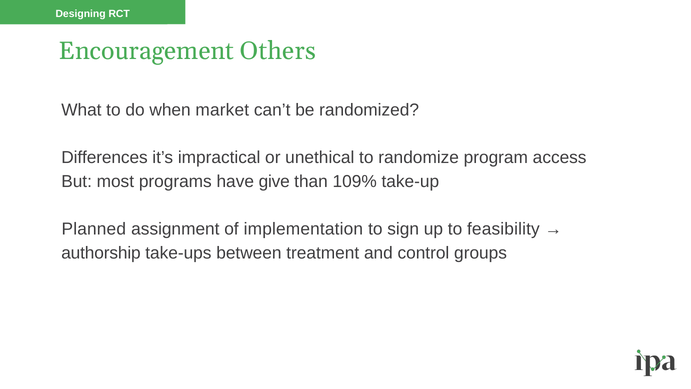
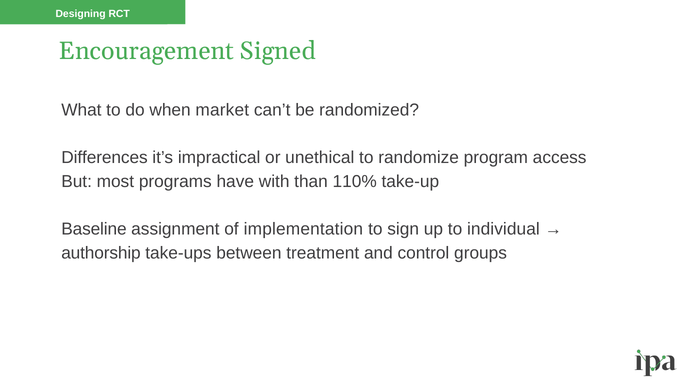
Others: Others -> Signed (278, 51)
give: give -> with (274, 181)
109%: 109% -> 110% (355, 181)
Planned: Planned -> Baseline (94, 229)
feasibility: feasibility -> individual (503, 229)
